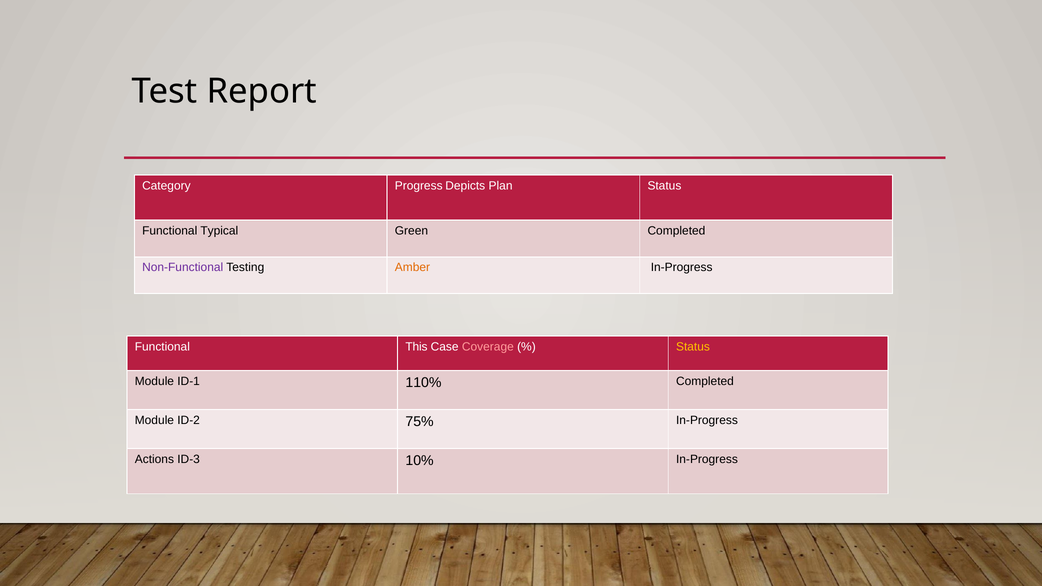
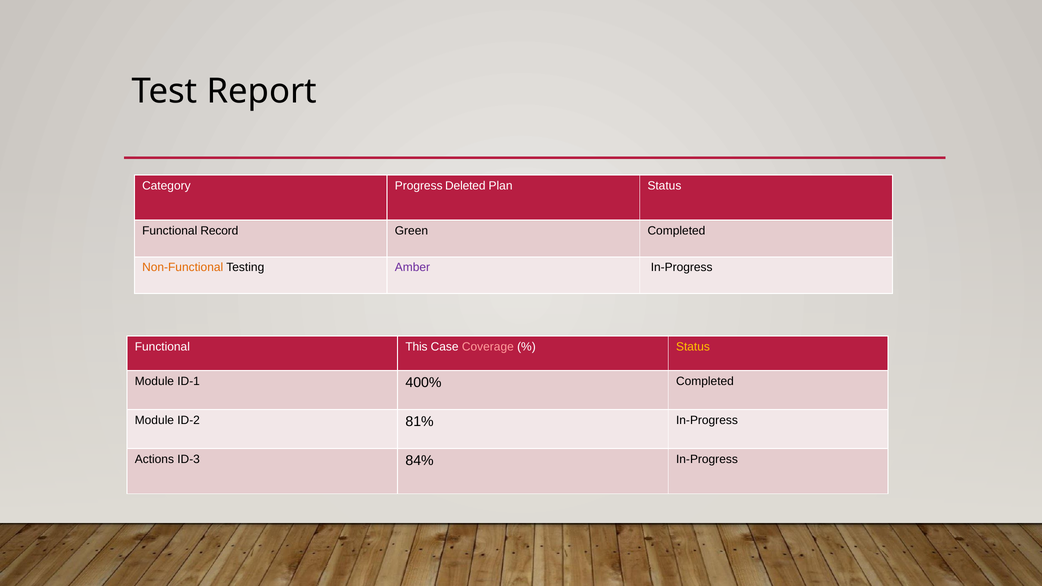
Depicts: Depicts -> Deleted (465, 186)
Typical: Typical -> Record (219, 231)
Non-Functional colour: purple -> orange (183, 268)
Amber colour: orange -> purple (412, 268)
110%: 110% -> 400% (423, 383)
75%: 75% -> 81% (420, 422)
10%: 10% -> 84% (420, 461)
